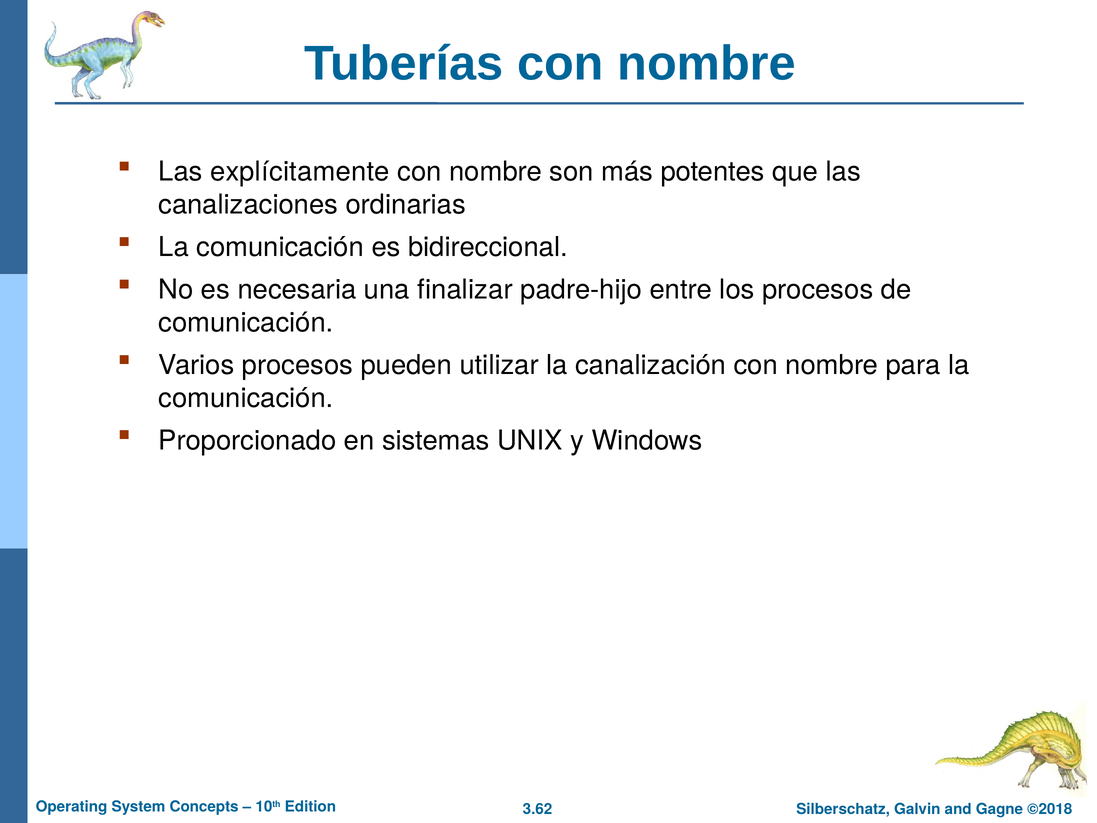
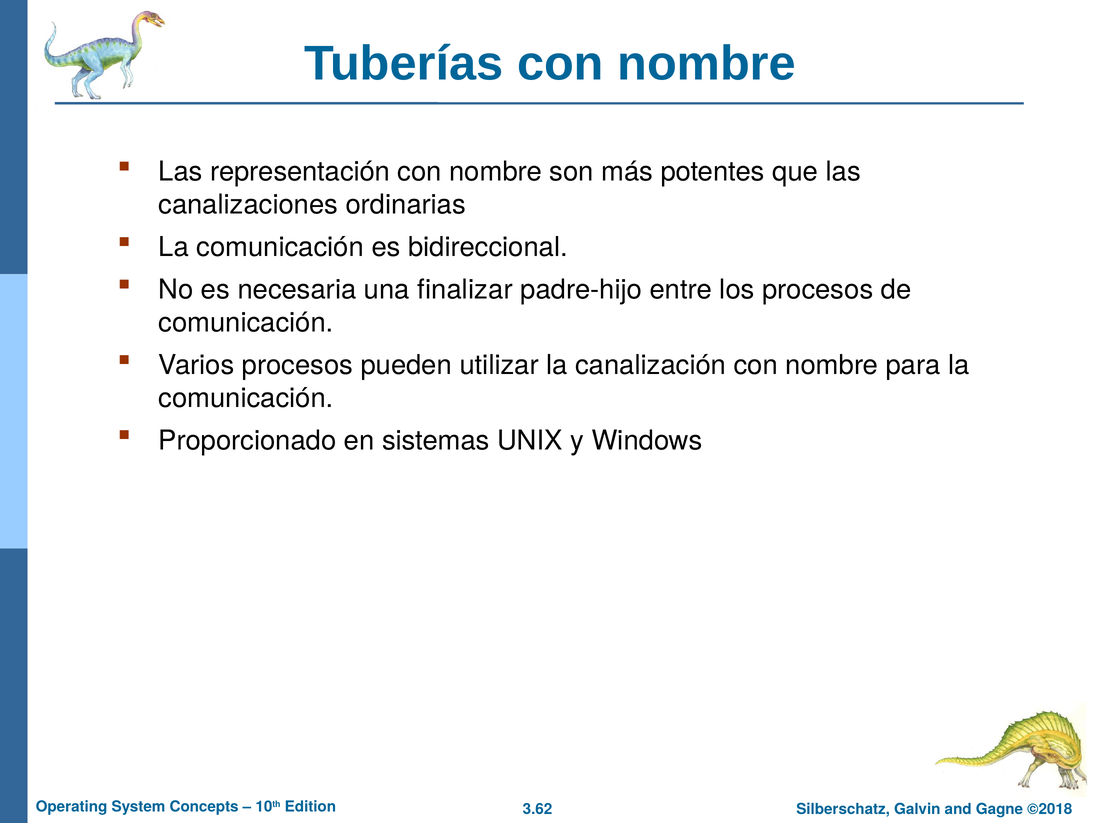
explícitamente: explícitamente -> representación (300, 172)
